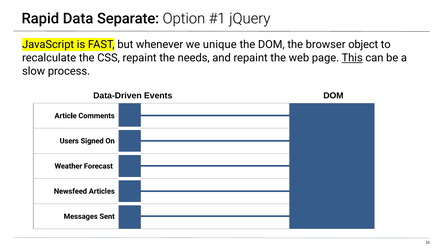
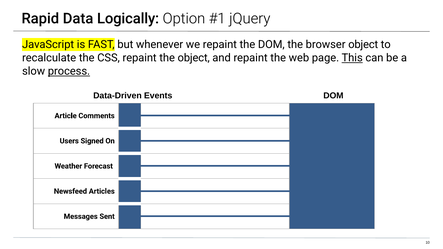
Separate: Separate -> Logically (128, 19)
we unique: unique -> repaint (220, 45)
the needs: needs -> object (194, 58)
process underline: none -> present (69, 71)
